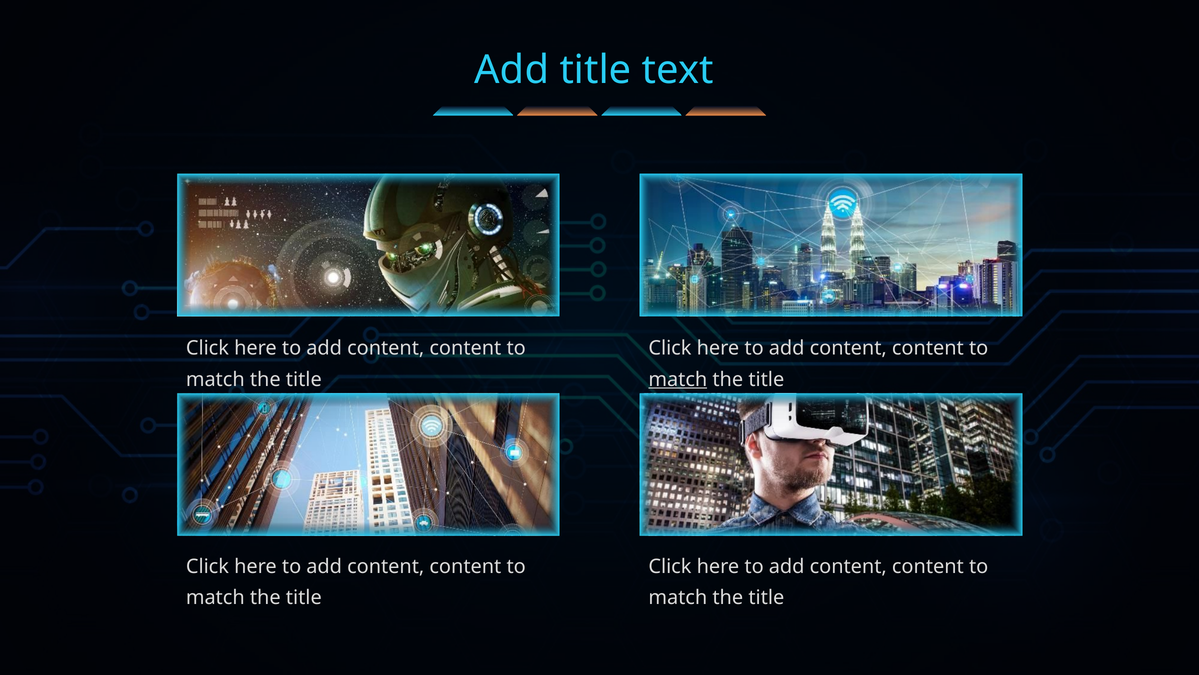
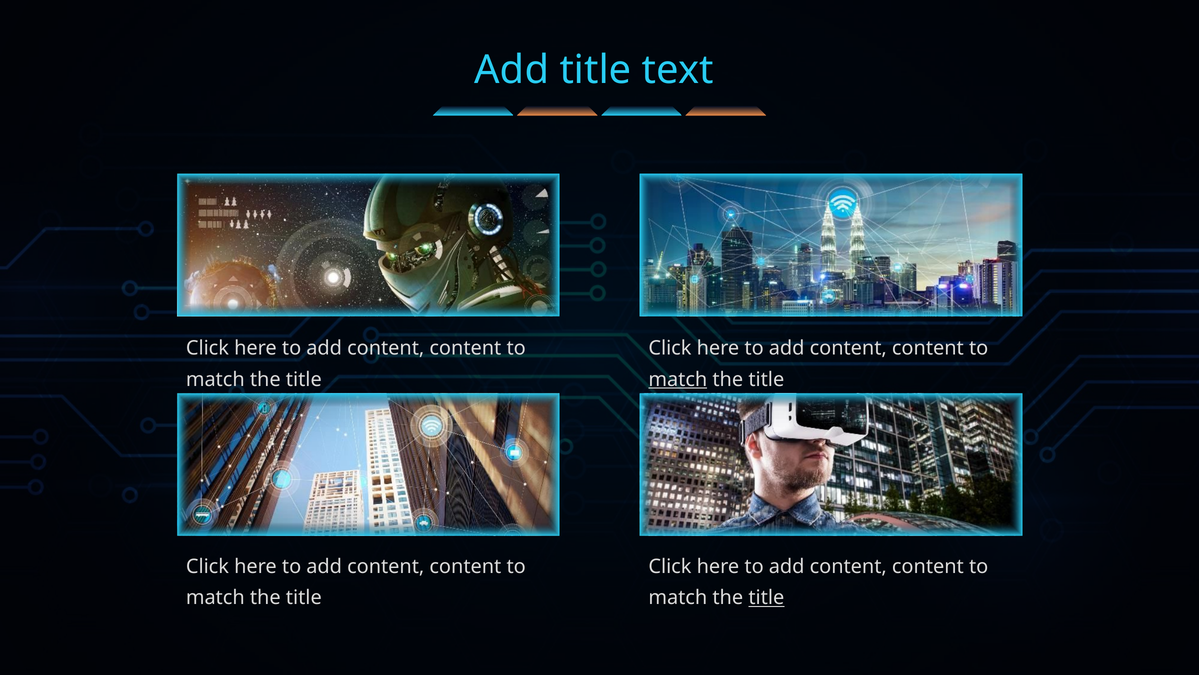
title underline: none -> present (766, 598)
